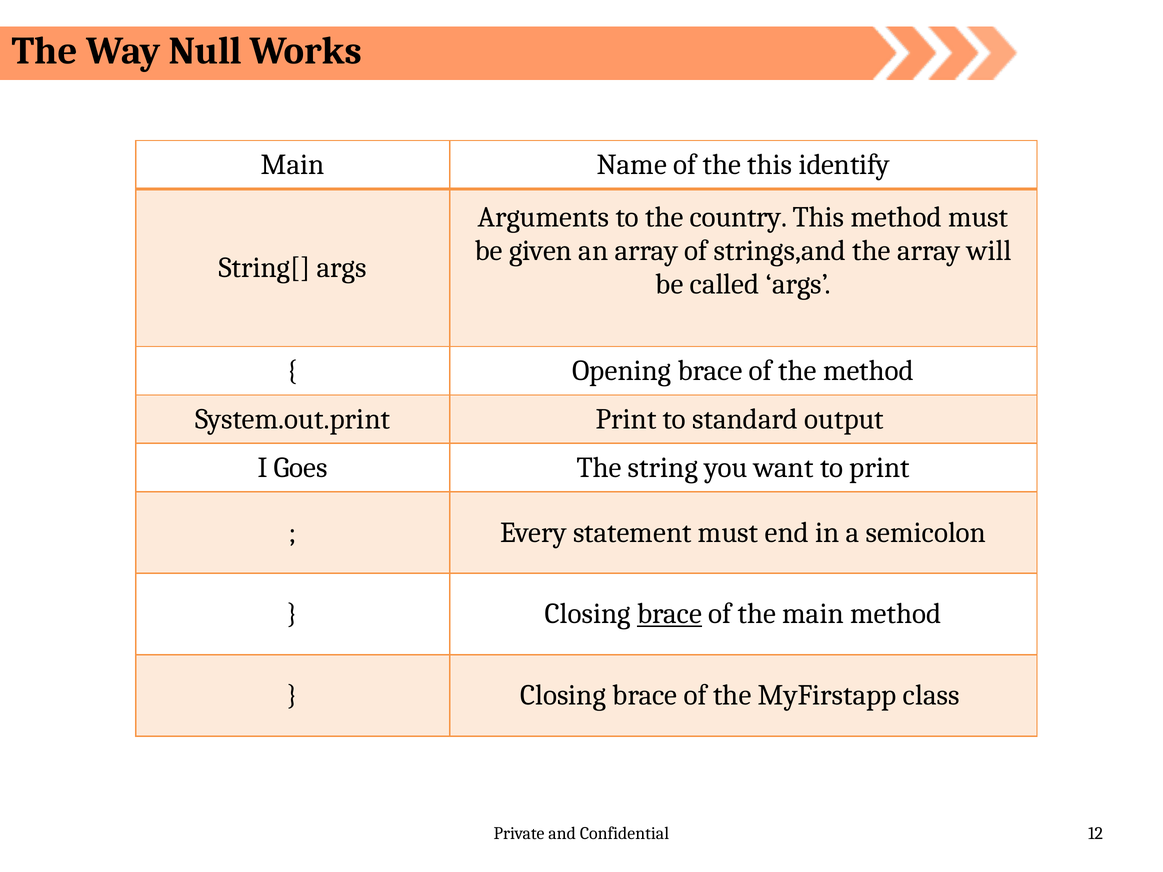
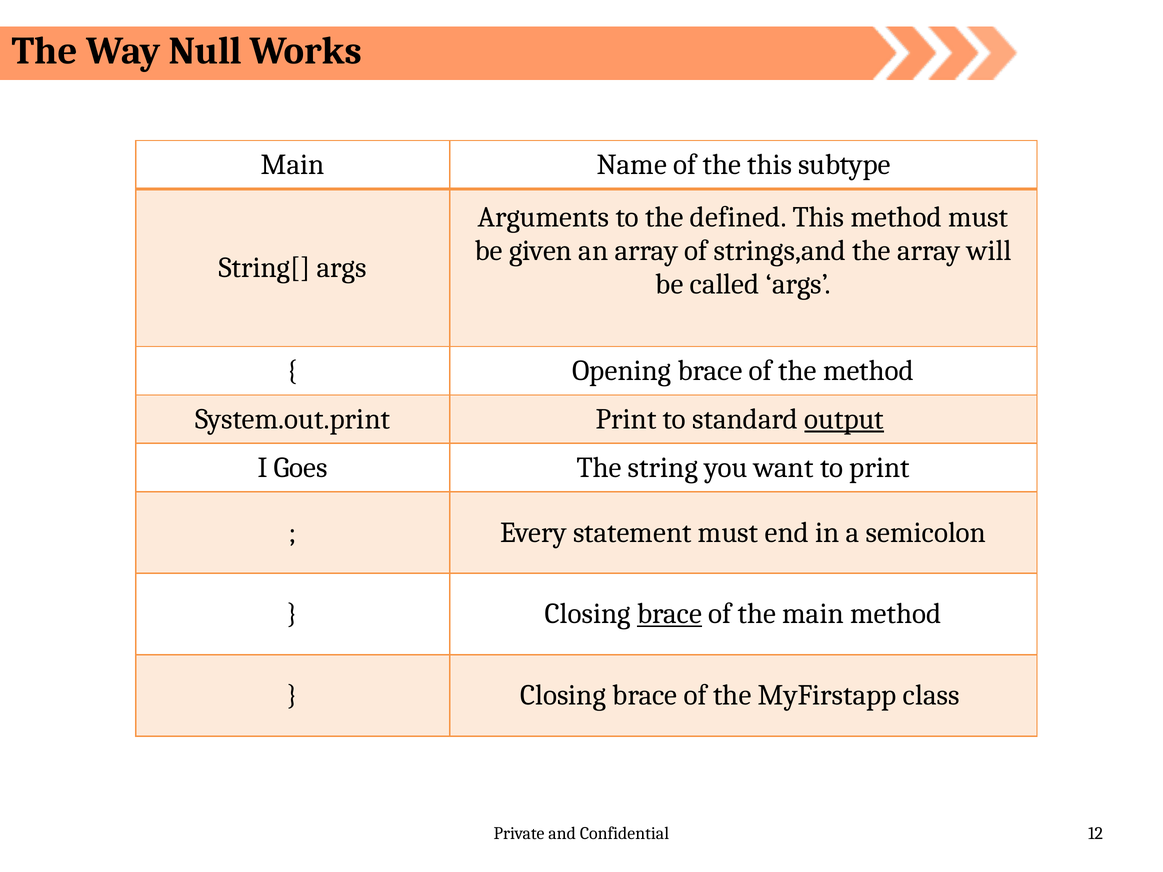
identify: identify -> subtype (844, 165)
country: country -> defined (738, 217)
output underline: none -> present (844, 419)
